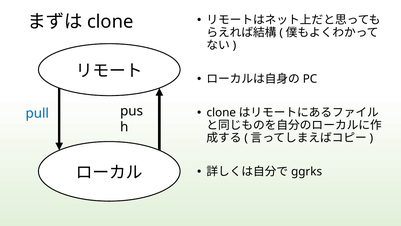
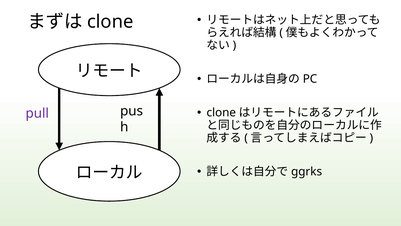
pull colour: blue -> purple (37, 113)
